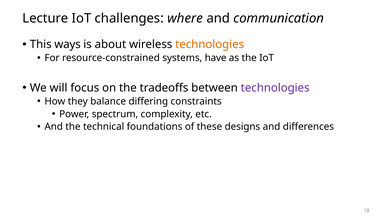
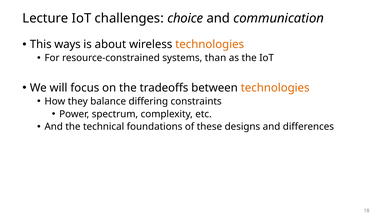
where: where -> choice (185, 18)
have: have -> than (216, 58)
technologies colour: purple -> orange (275, 88)
